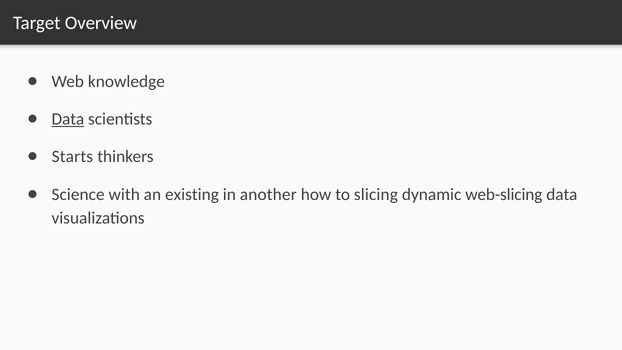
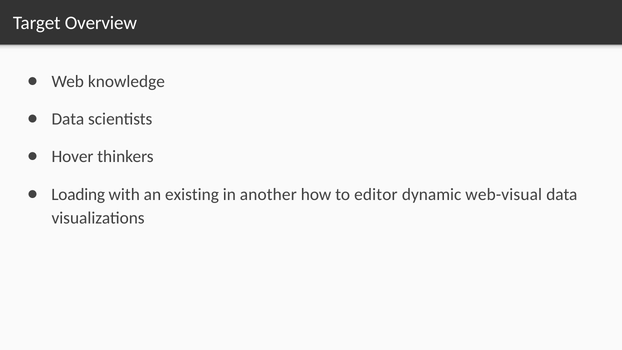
Data underline: present -> none (68, 119)
Starts: Starts -> Hover (73, 157)
Science: Science -> Loading (78, 194)
slicing: slicing -> editor (376, 194)
web-slicing: web-slicing -> web-visual (504, 194)
